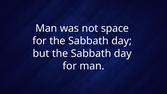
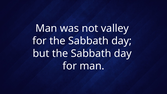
space: space -> valley (115, 28)
